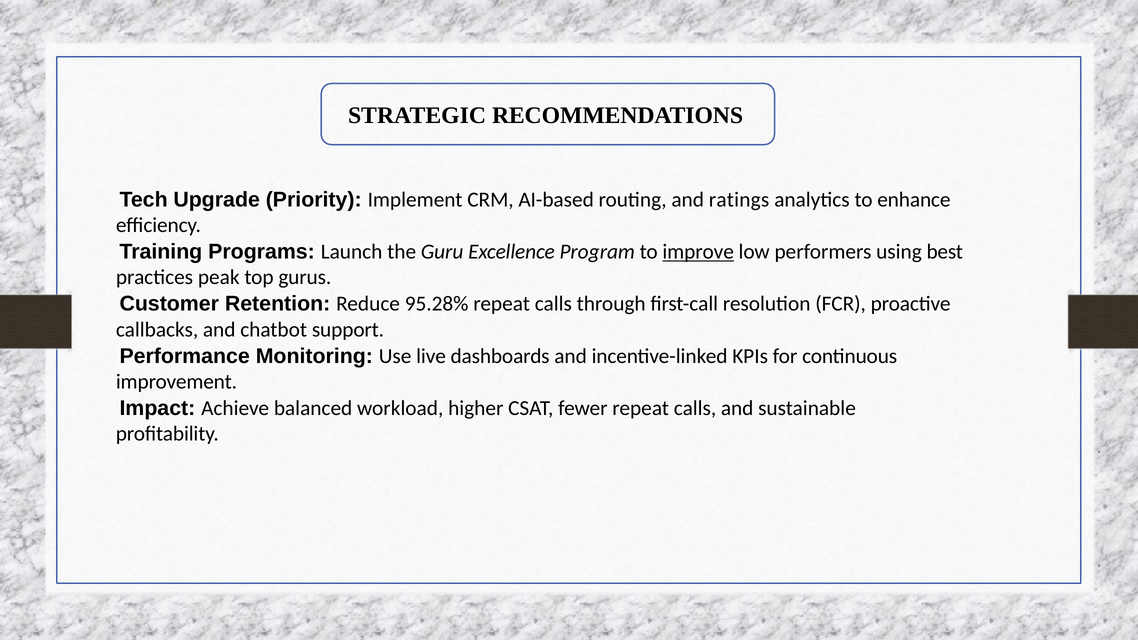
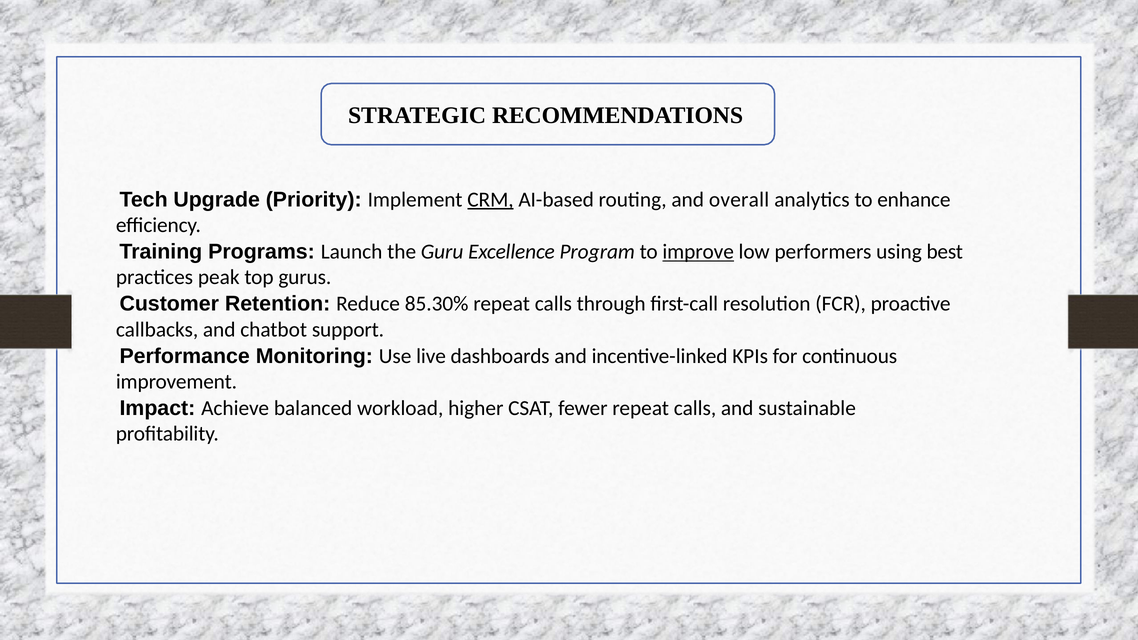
CRM underline: none -> present (490, 200)
ratings: ratings -> overall (739, 200)
95.28%: 95.28% -> 85.30% (437, 304)
